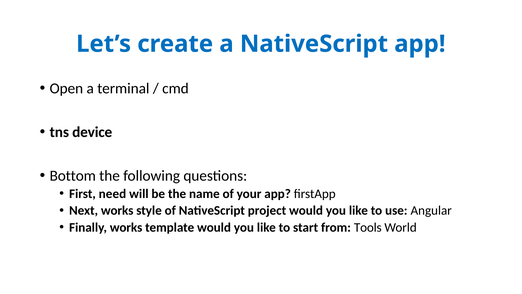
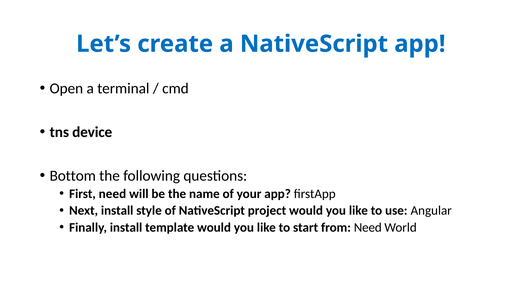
Next works: works -> install (117, 210)
Finally works: works -> install (126, 227)
from Tools: Tools -> Need (368, 227)
